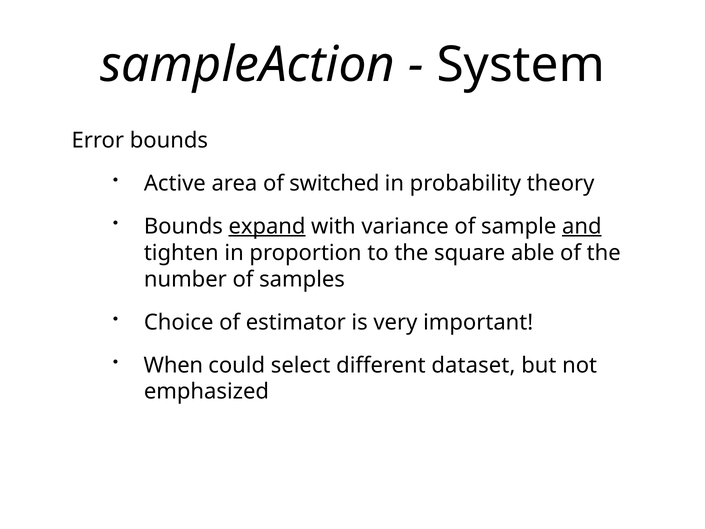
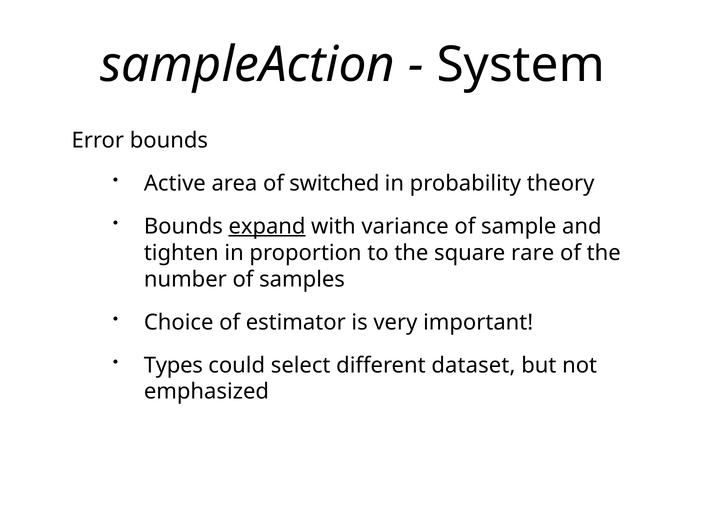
and underline: present -> none (582, 226)
able: able -> rare (533, 253)
When: When -> Types (173, 365)
